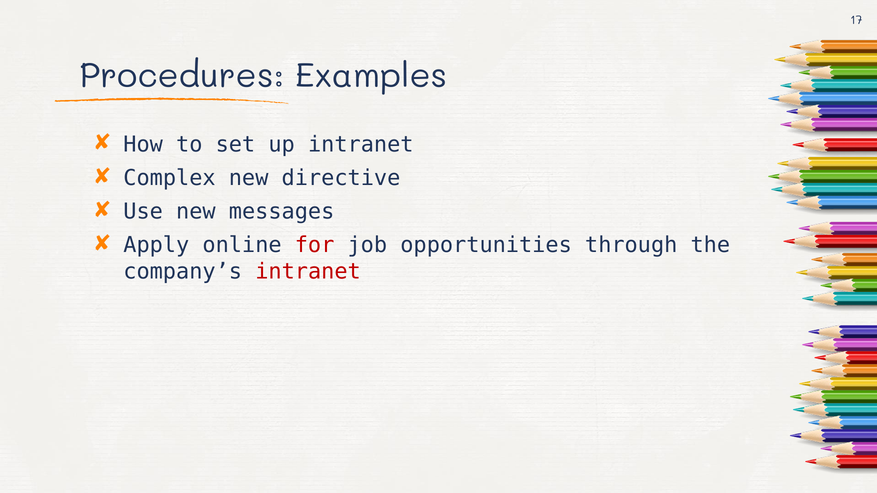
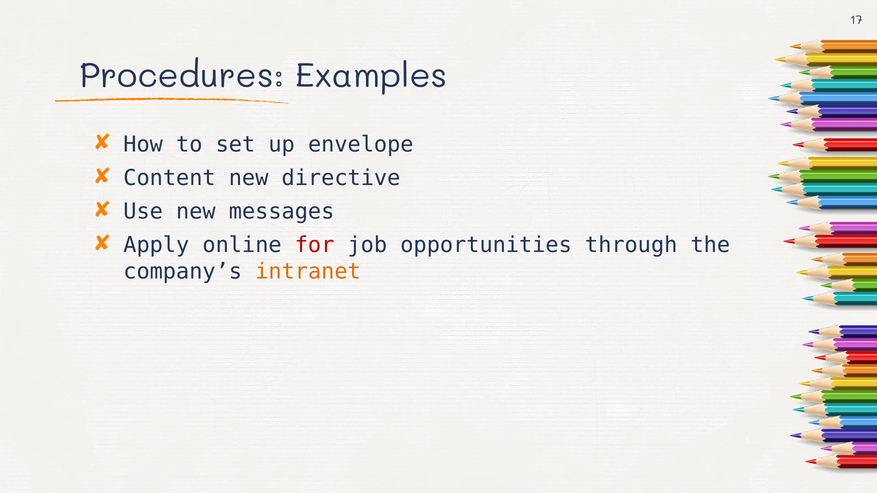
up intranet: intranet -> envelope (361, 144)
Complex: Complex -> Content (169, 178)
intranet colour: red -> orange (308, 272)
